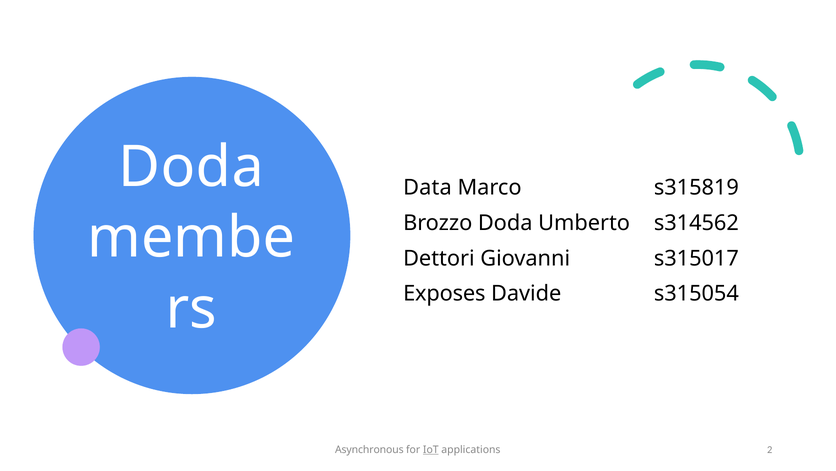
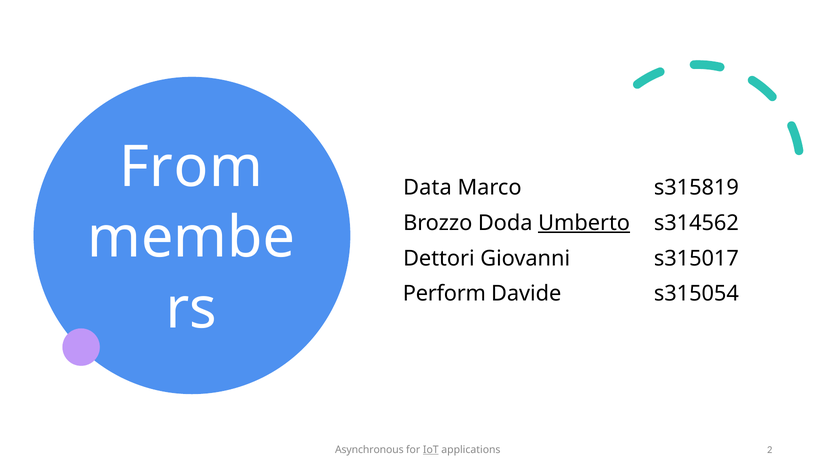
Doda: Doda -> From (191, 167)
Umberto underline: none -> present (584, 223)
Exposes: Exposes -> Perform (444, 293)
